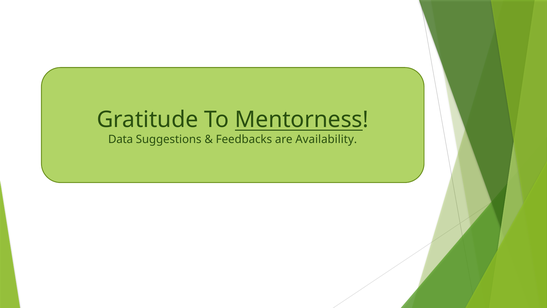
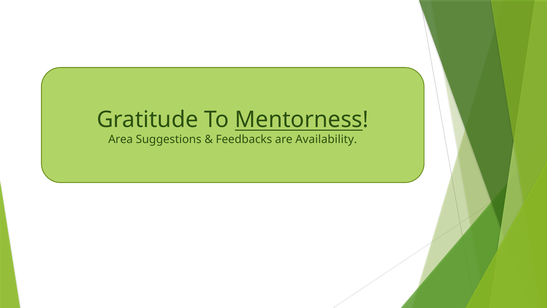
Data: Data -> Area (121, 139)
